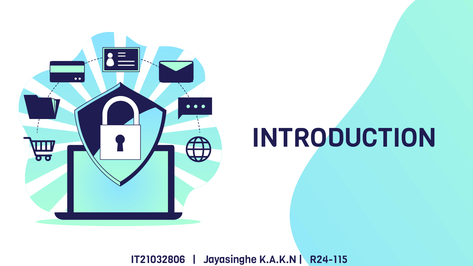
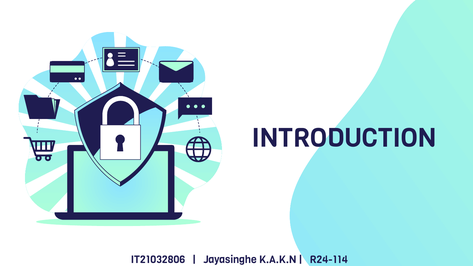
R24-115: R24-115 -> R24-114 (329, 260)
